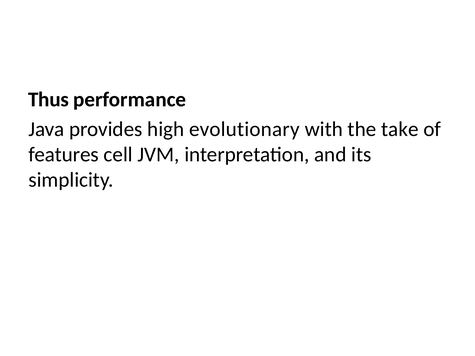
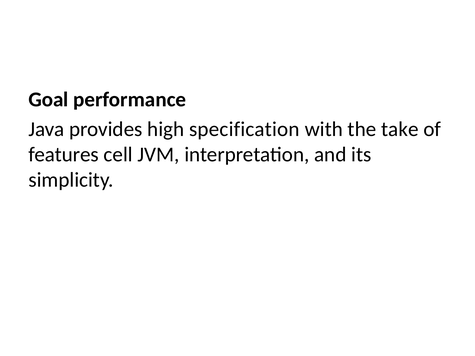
Thus: Thus -> Goal (48, 100)
evolutionary: evolutionary -> specification (244, 129)
